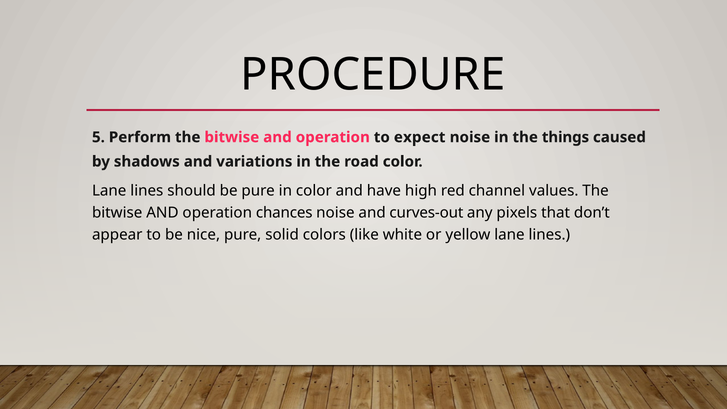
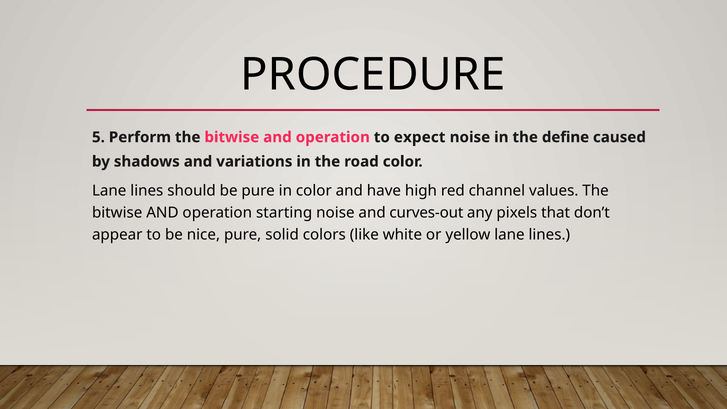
things: things -> define (566, 137)
chances: chances -> starting (284, 213)
